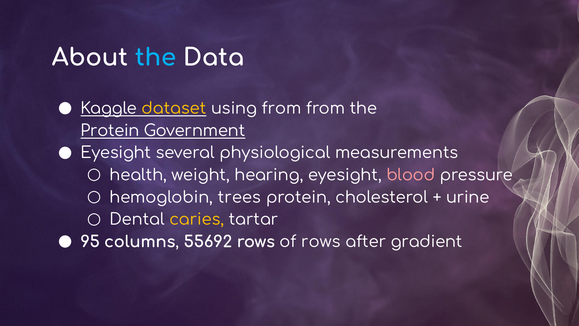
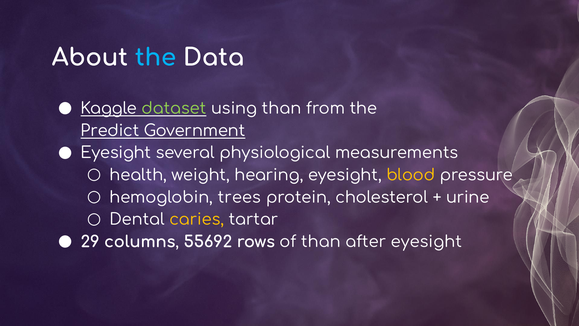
dataset colour: yellow -> light green (174, 108)
using from: from -> than (282, 108)
Protein: Protein -> Predict (110, 131)
blood colour: pink -> yellow (411, 175)
95: 95 -> 29 (90, 242)
of rows: rows -> than (321, 242)
after gradient: gradient -> eyesight (426, 242)
